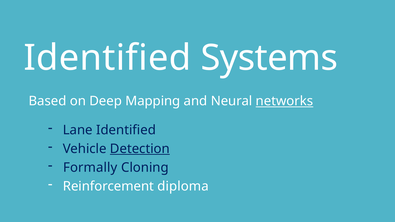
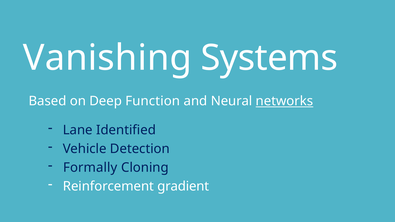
Identified: Identified -> Vanishing (107, 58)
Mapping: Mapping -> Function (153, 101)
Detection underline: present -> none (140, 149)
diploma: diploma -> gradient (183, 187)
